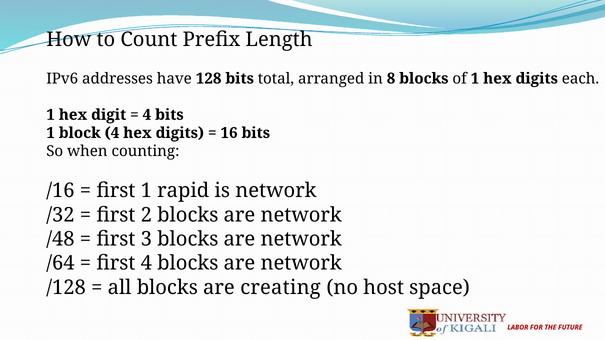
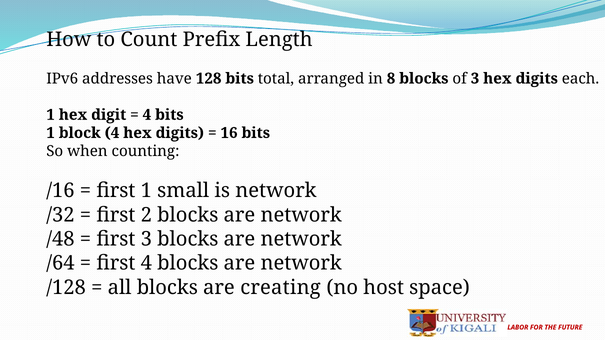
of 1: 1 -> 3 (475, 79)
rapid: rapid -> small (183, 191)
